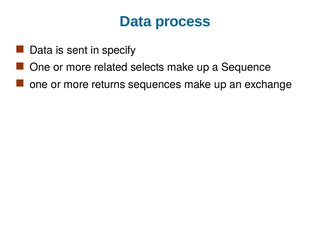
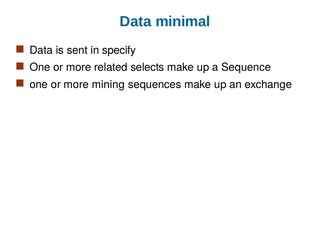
process: process -> minimal (183, 21)
returns: returns -> mining (108, 84)
